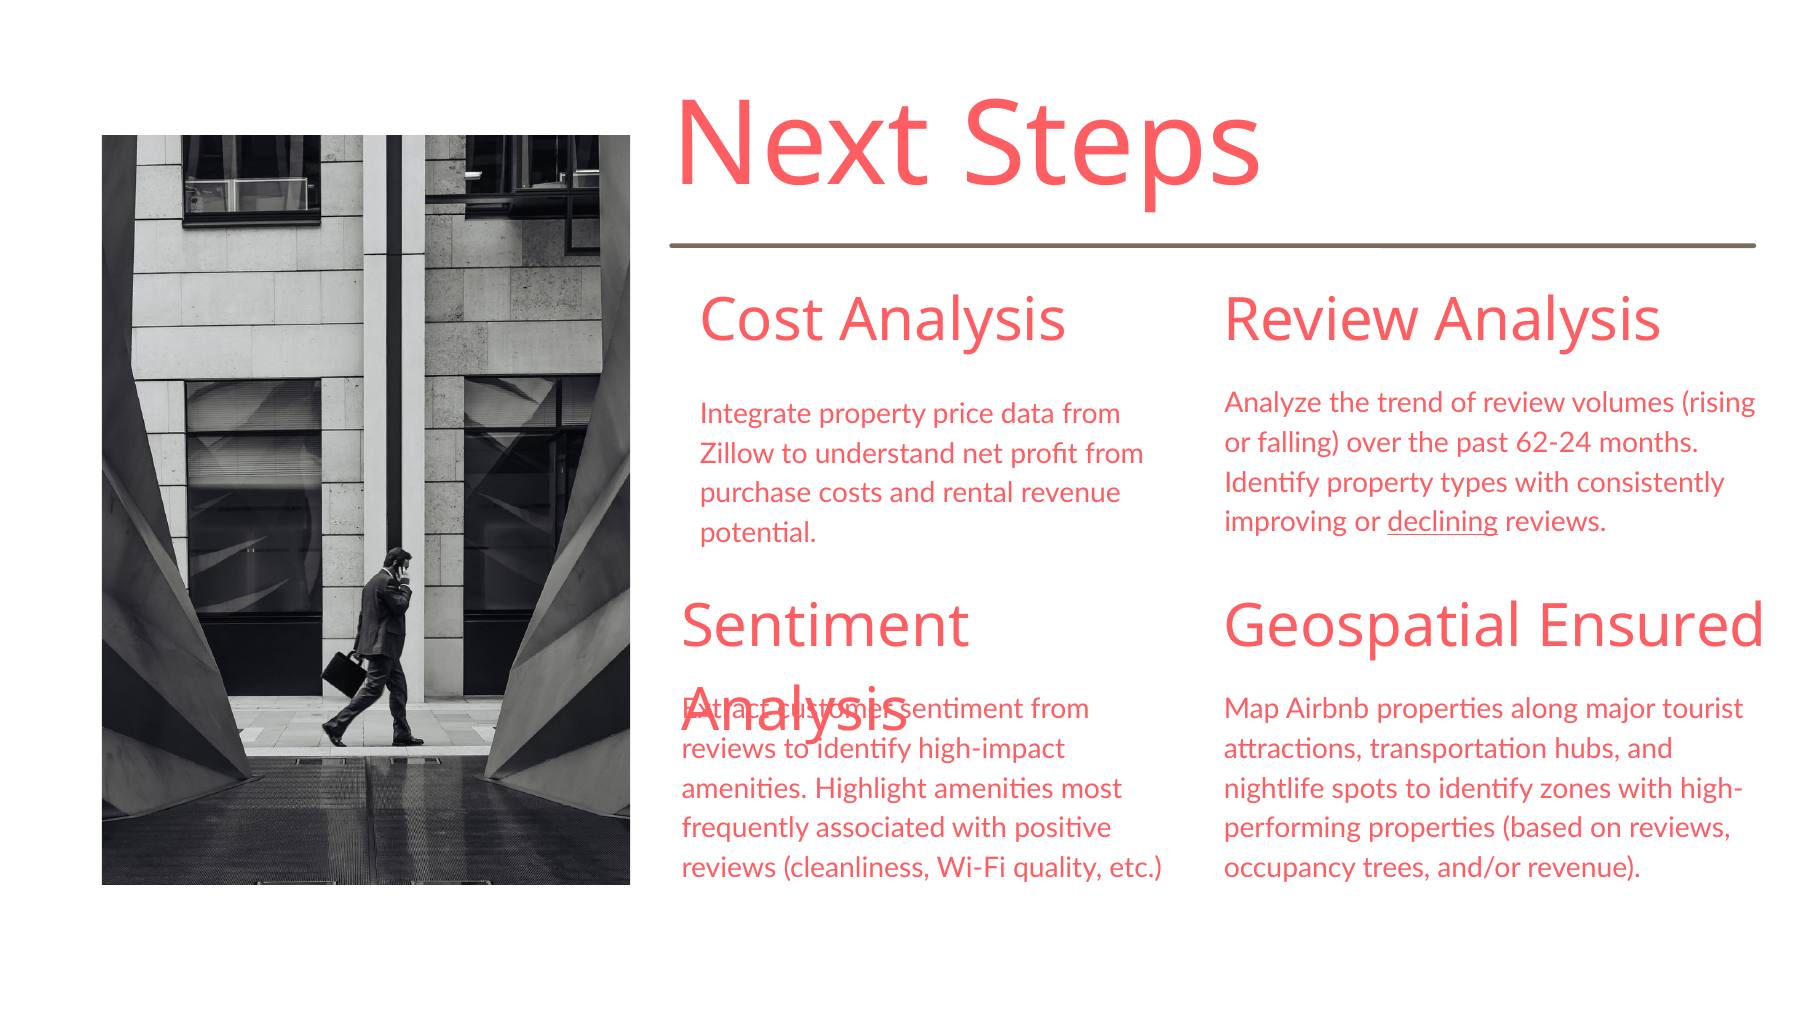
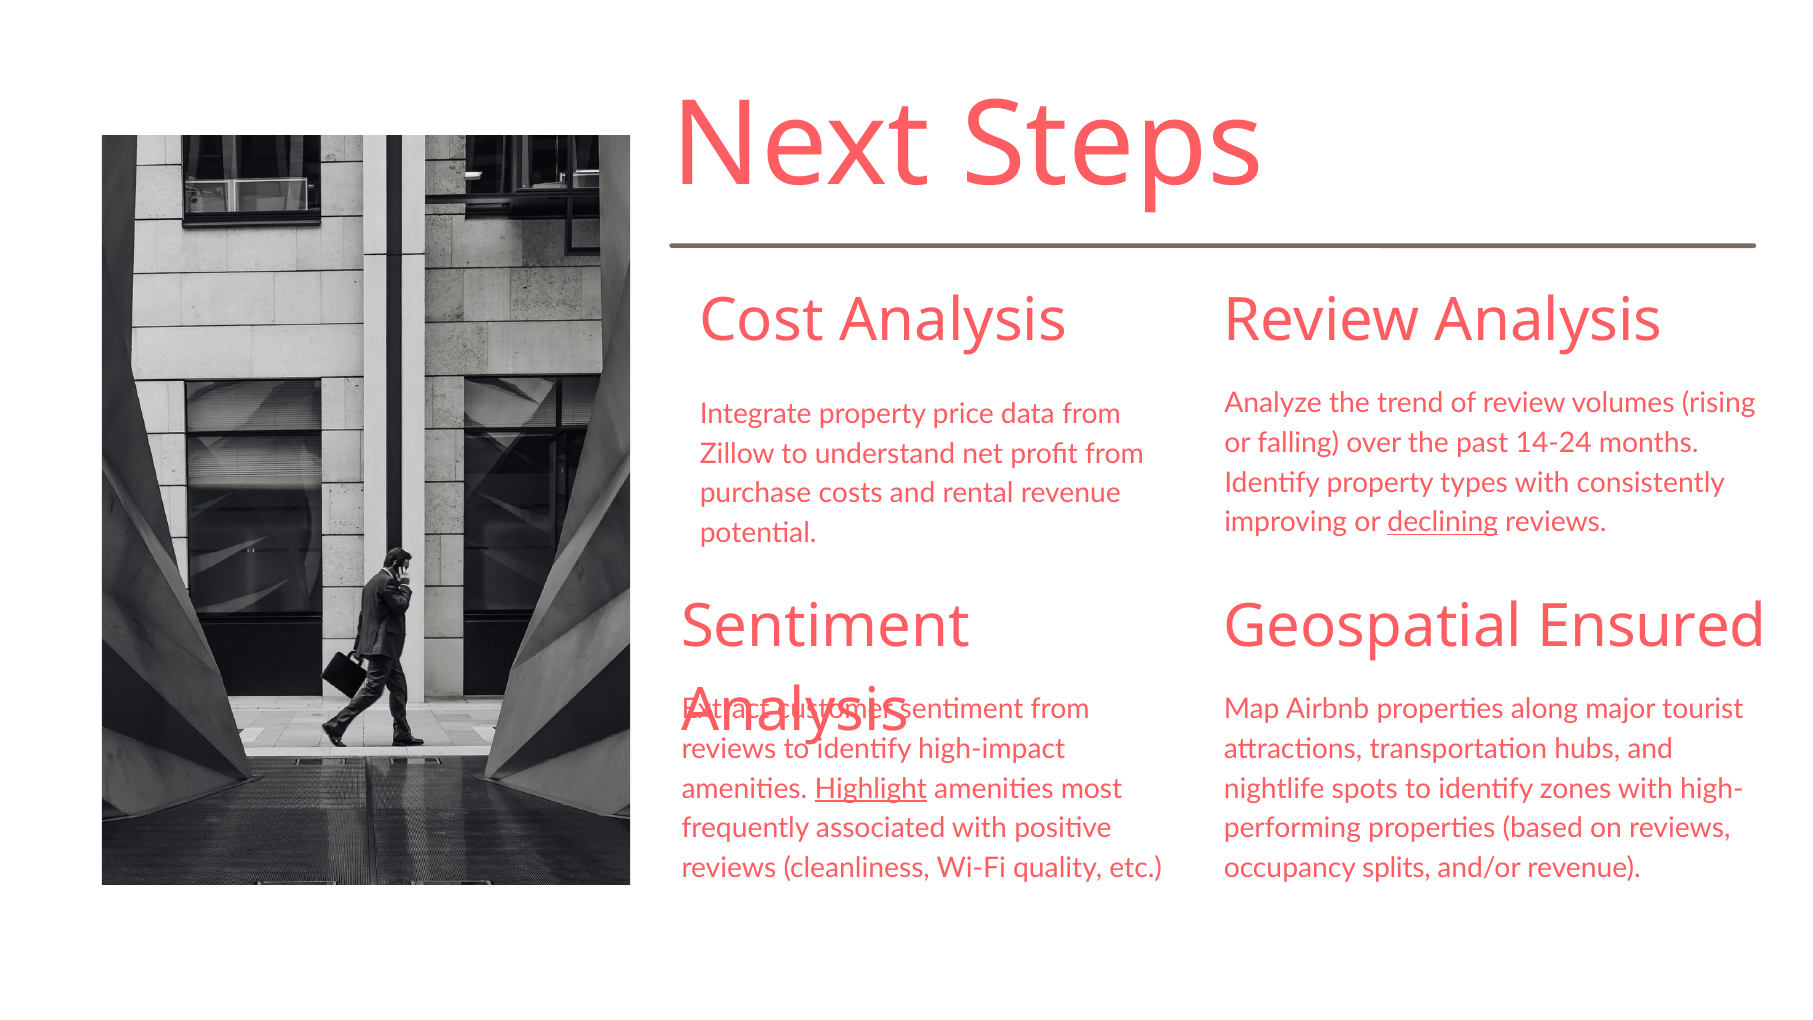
62-24: 62-24 -> 14-24 (1554, 443)
Highlight underline: none -> present (871, 789)
trees: trees -> splits (1396, 868)
